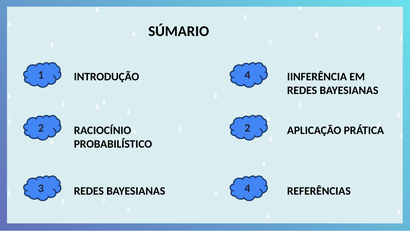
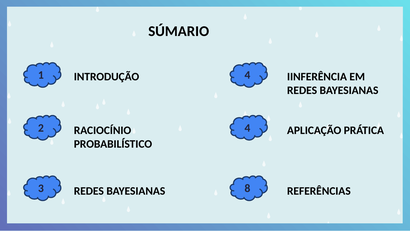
2 2: 2 -> 4 (247, 128)
3 4: 4 -> 8 (247, 188)
